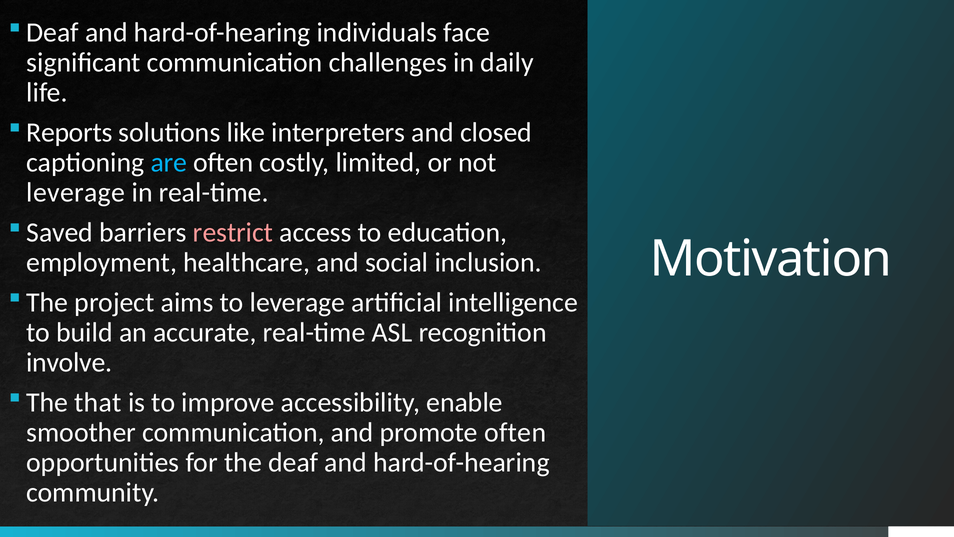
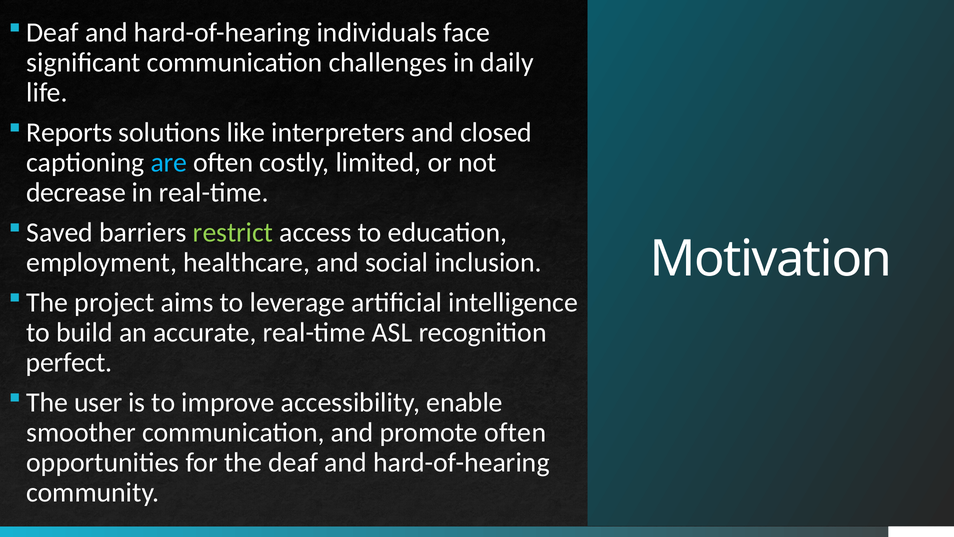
leverage: leverage -> decrease (76, 193)
restrict colour: pink -> light green (233, 233)
involve: involve -> perfect (69, 362)
that: that -> user (98, 402)
